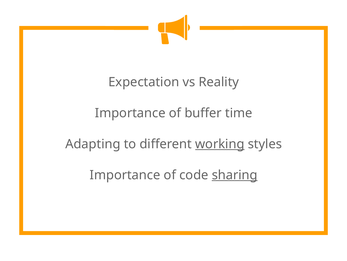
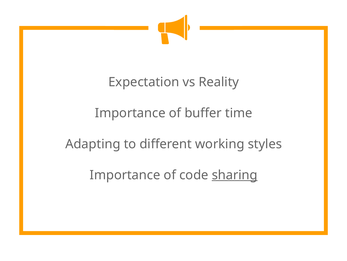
working underline: present -> none (220, 144)
